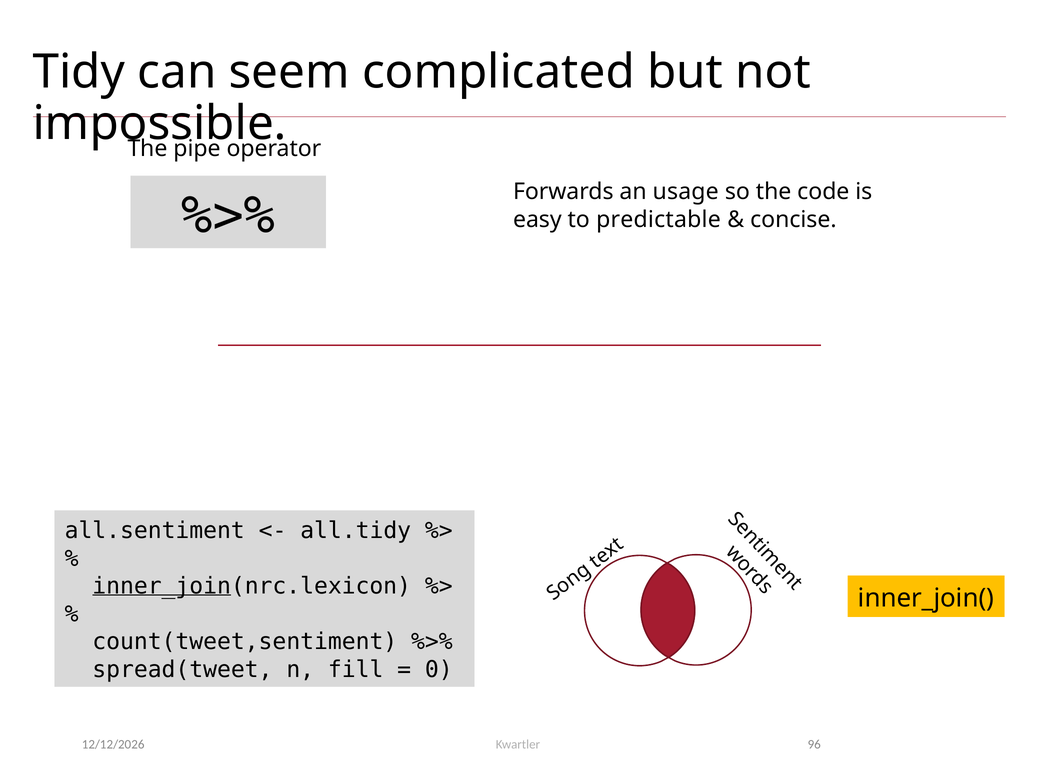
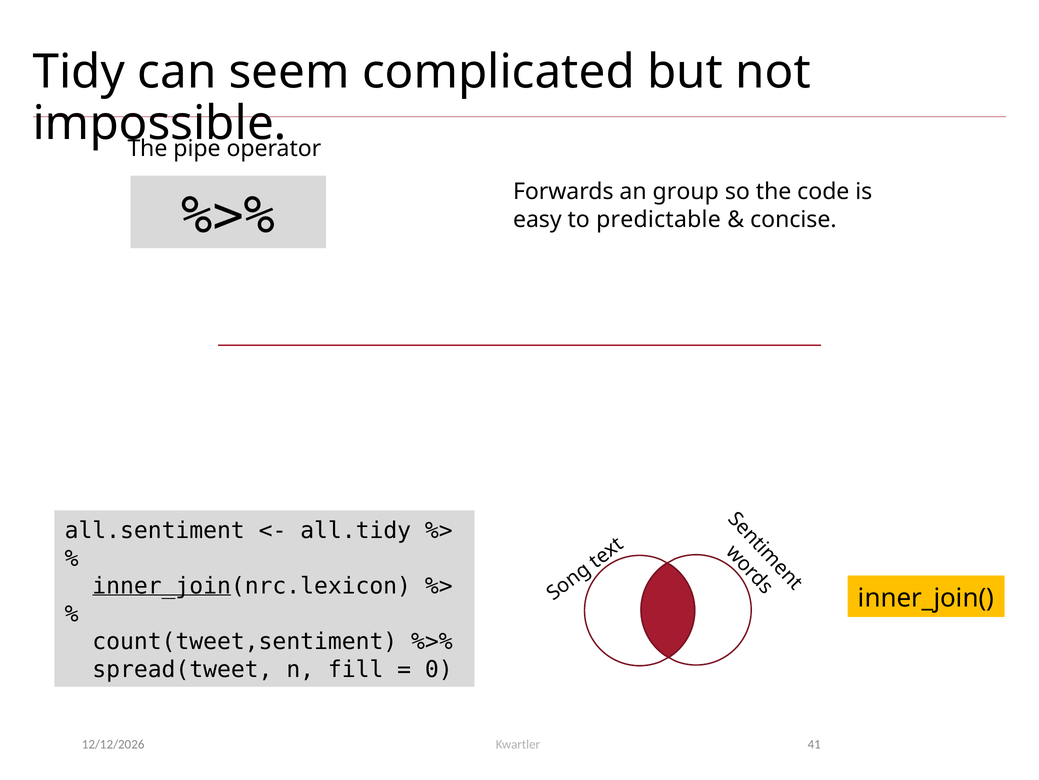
usage: usage -> group (686, 192)
96: 96 -> 41 (814, 744)
